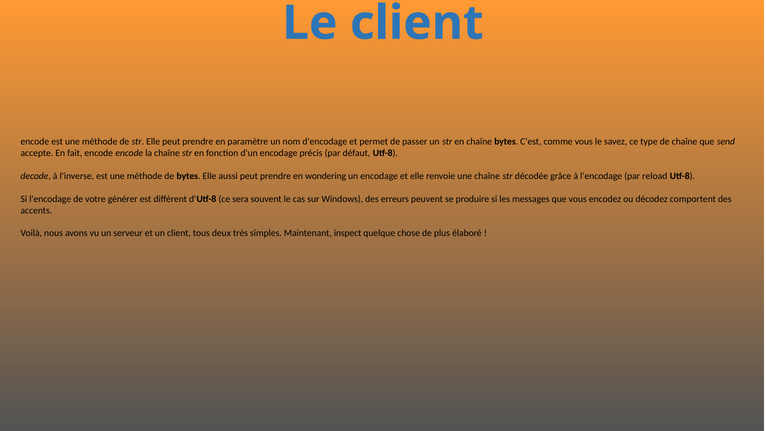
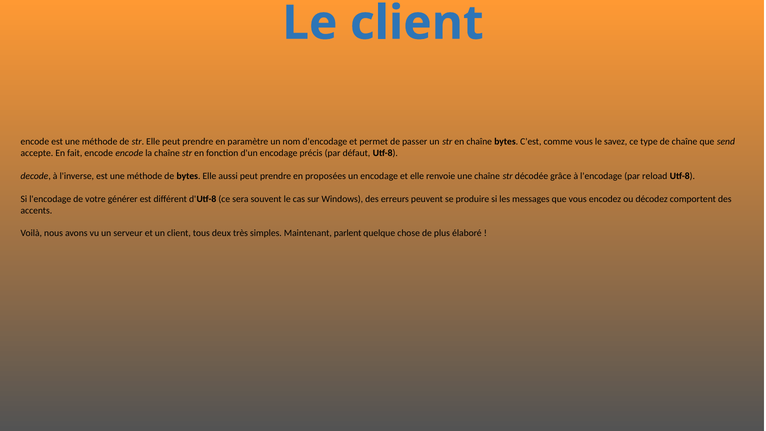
wondering: wondering -> proposées (326, 176)
inspect: inspect -> parlent (348, 233)
